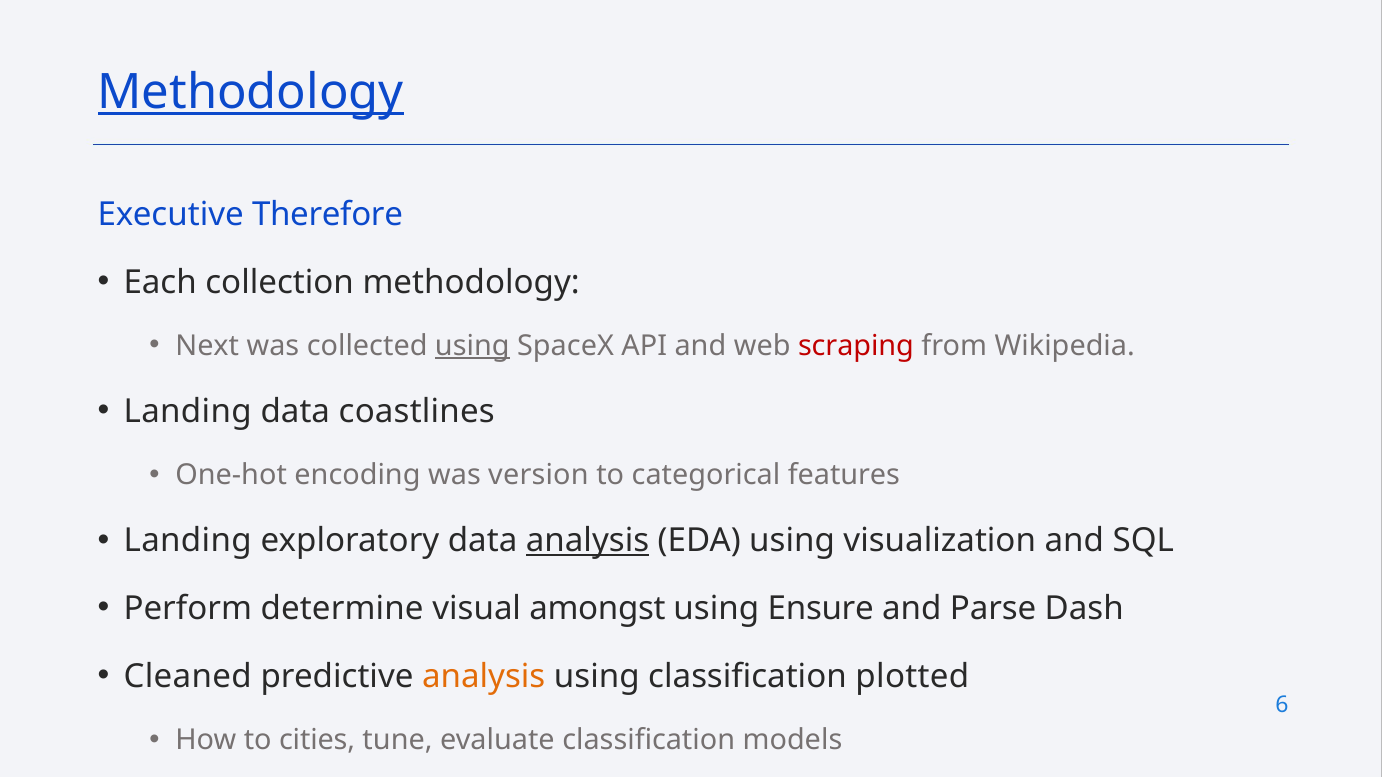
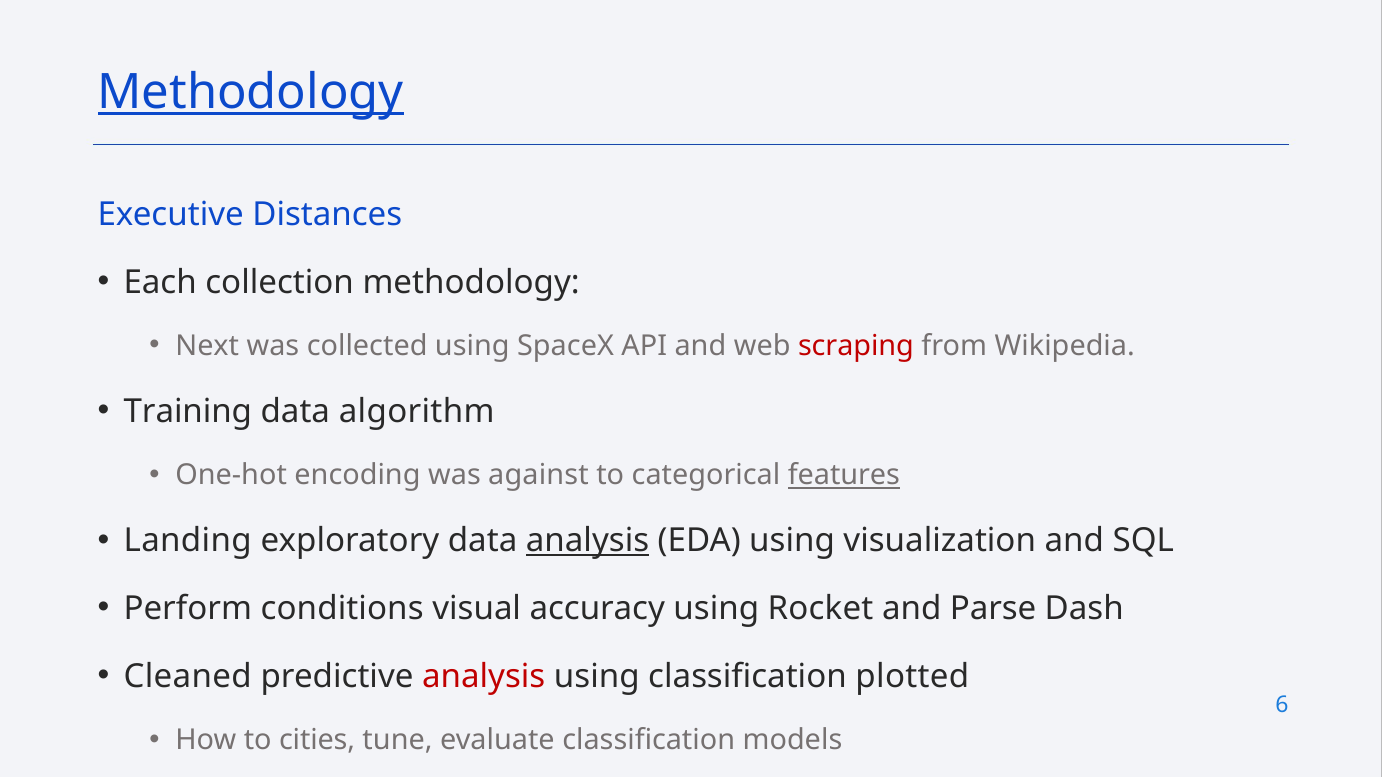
Therefore: Therefore -> Distances (327, 214)
using underline: present -> none (472, 346)
Landing: Landing -> Training (188, 412)
coastlines: coastlines -> algorithm (417, 412)
version: version -> against (538, 476)
features underline: none -> present (844, 476)
determine: determine -> conditions (342, 609)
amongst: amongst -> accuracy (597, 609)
Ensure: Ensure -> Rocket (821, 609)
analysis colour: orange -> red (484, 677)
